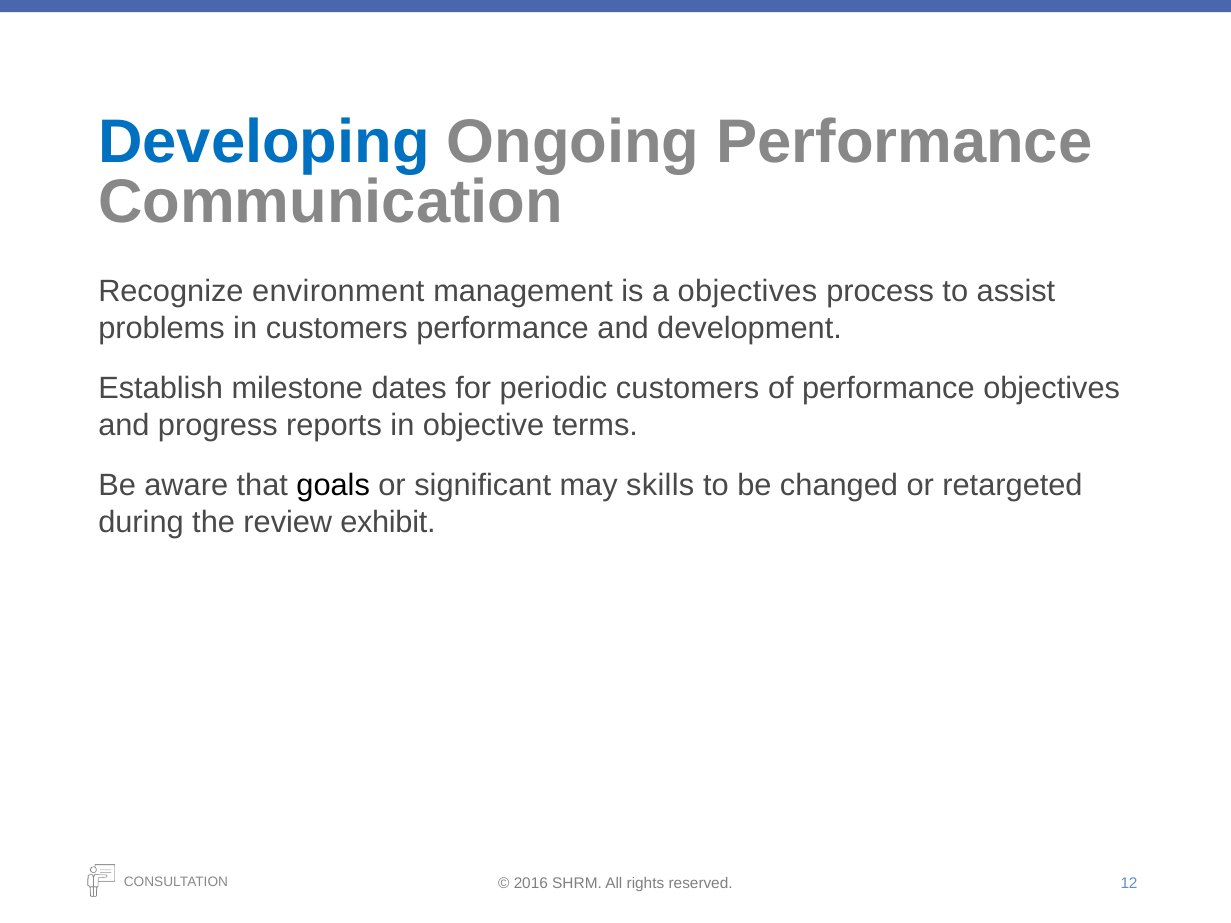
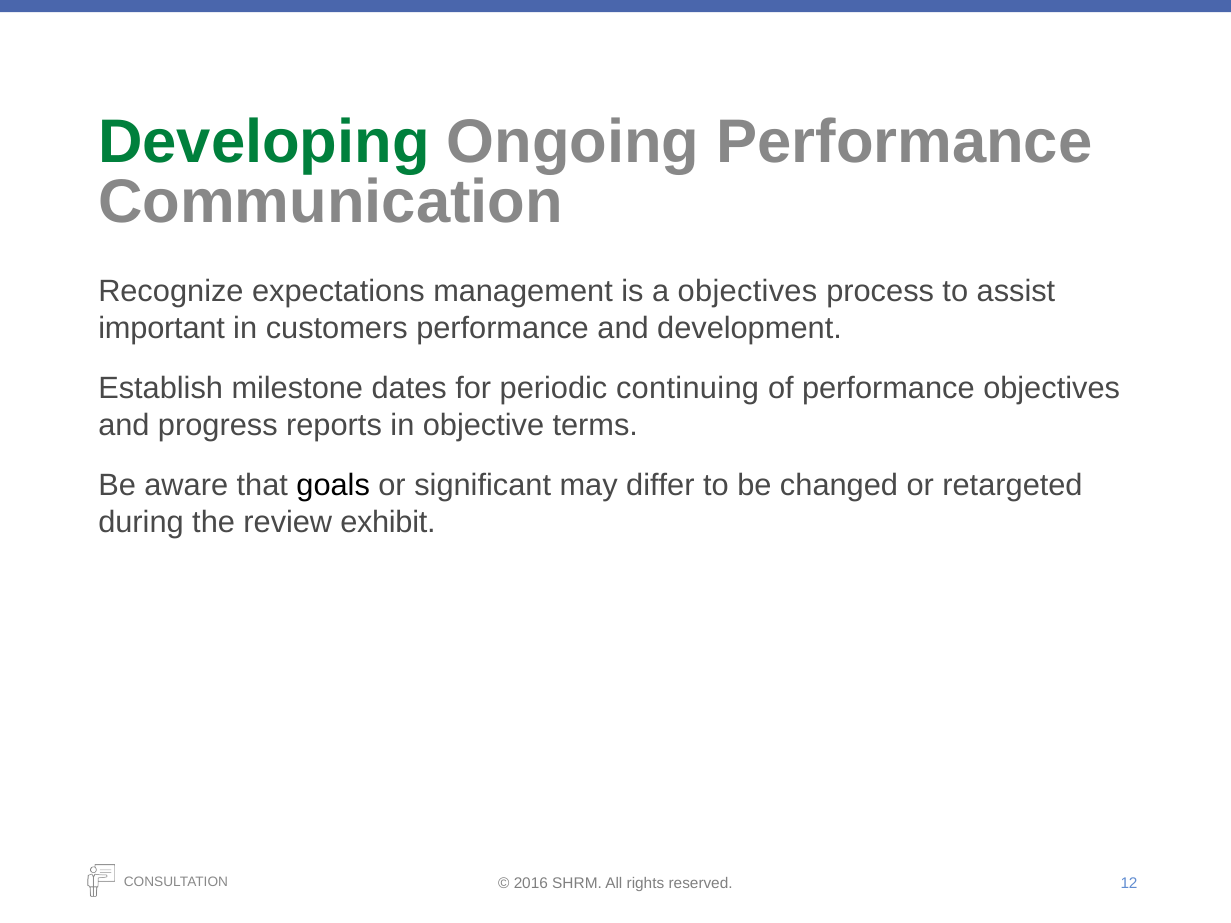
Developing colour: blue -> green (264, 143)
environment: environment -> expectations (338, 291)
problems: problems -> important (162, 328)
periodic customers: customers -> continuing (688, 388)
skills: skills -> differ (660, 485)
